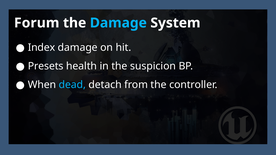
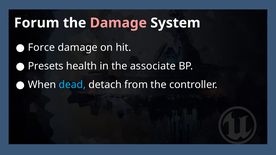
Damage colour: light blue -> pink (118, 23)
Index: Index -> Force (41, 48)
suspicion: suspicion -> associate (153, 66)
